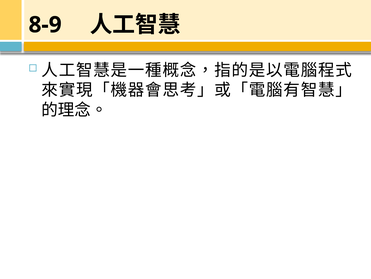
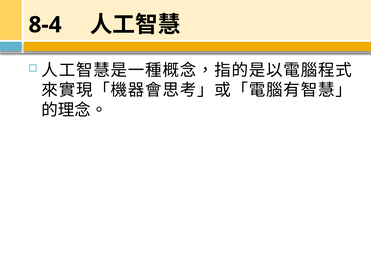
8-9: 8-9 -> 8-4 (45, 25)
